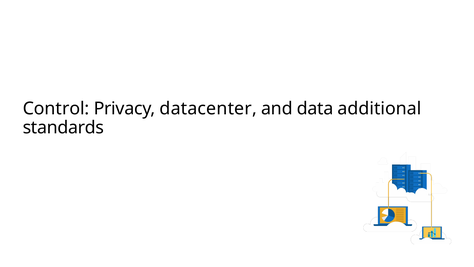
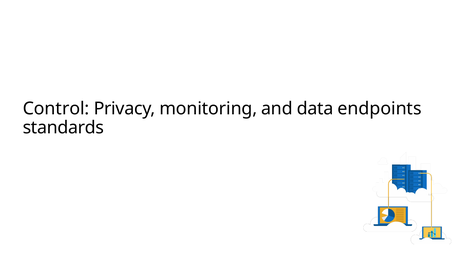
datacenter: datacenter -> monitoring (208, 108)
additional: additional -> endpoints (380, 108)
